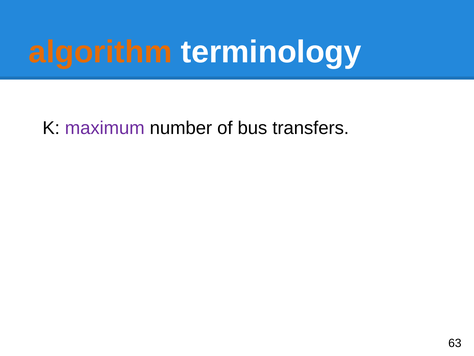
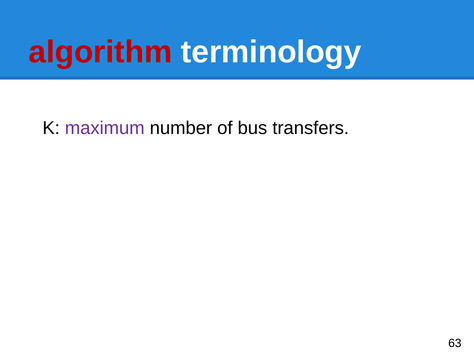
algorithm colour: orange -> red (100, 52)
